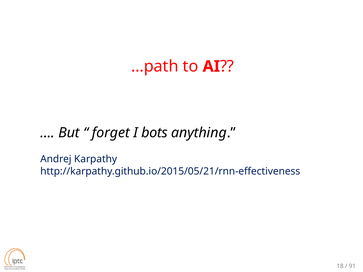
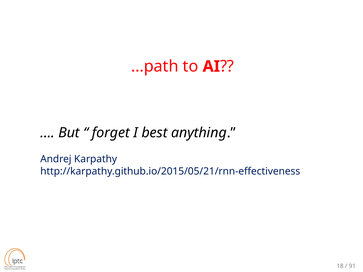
bots: bots -> best (155, 133)
